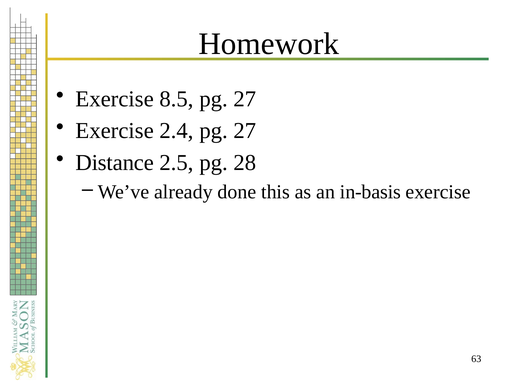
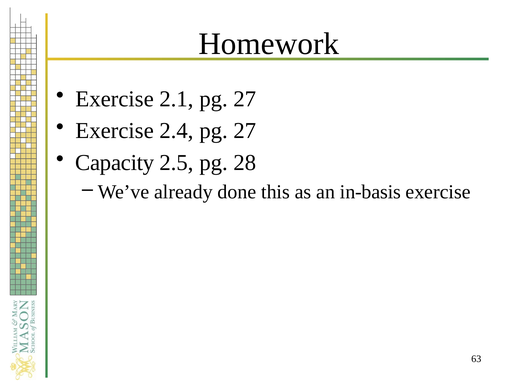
8.5: 8.5 -> 2.1 (177, 99)
Distance: Distance -> Capacity (115, 163)
